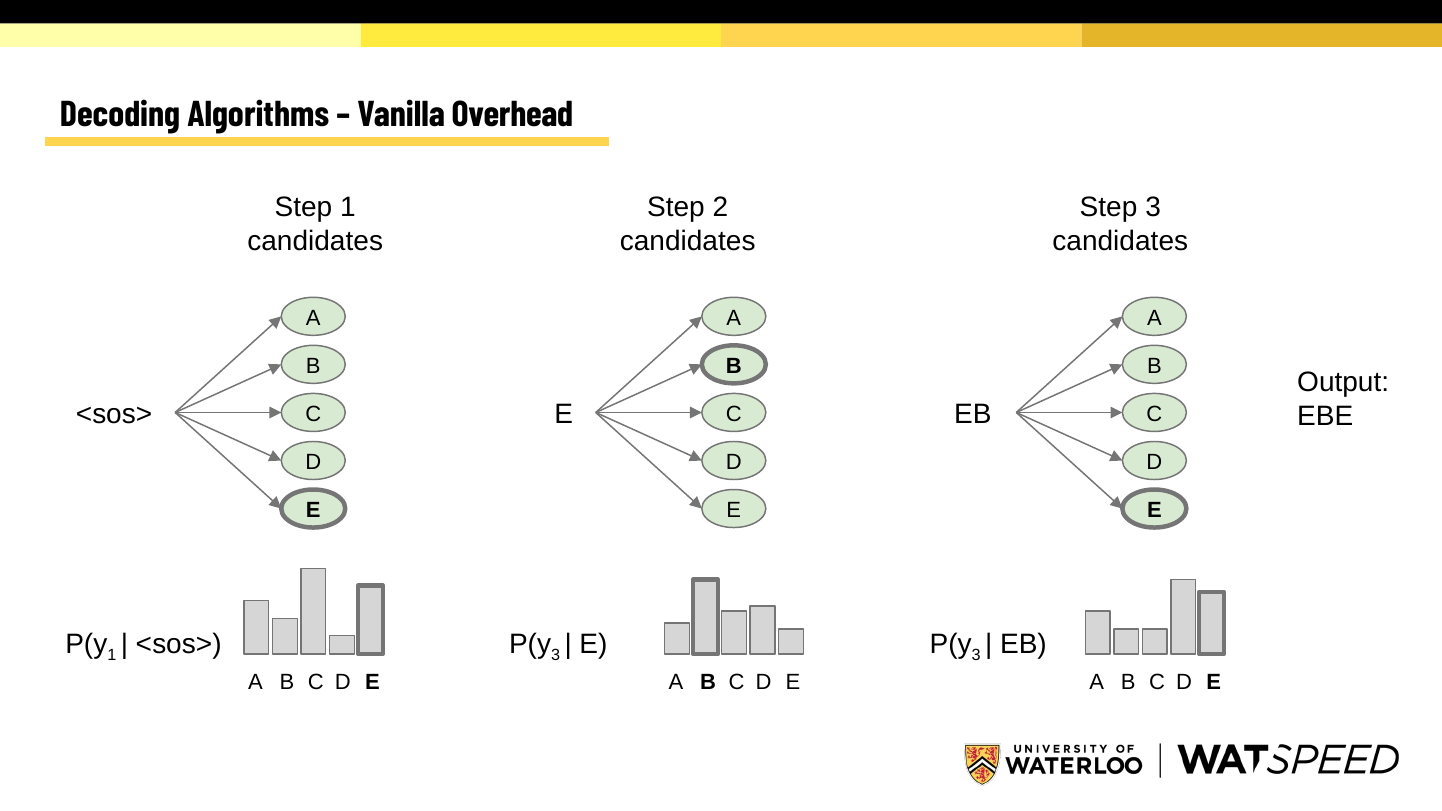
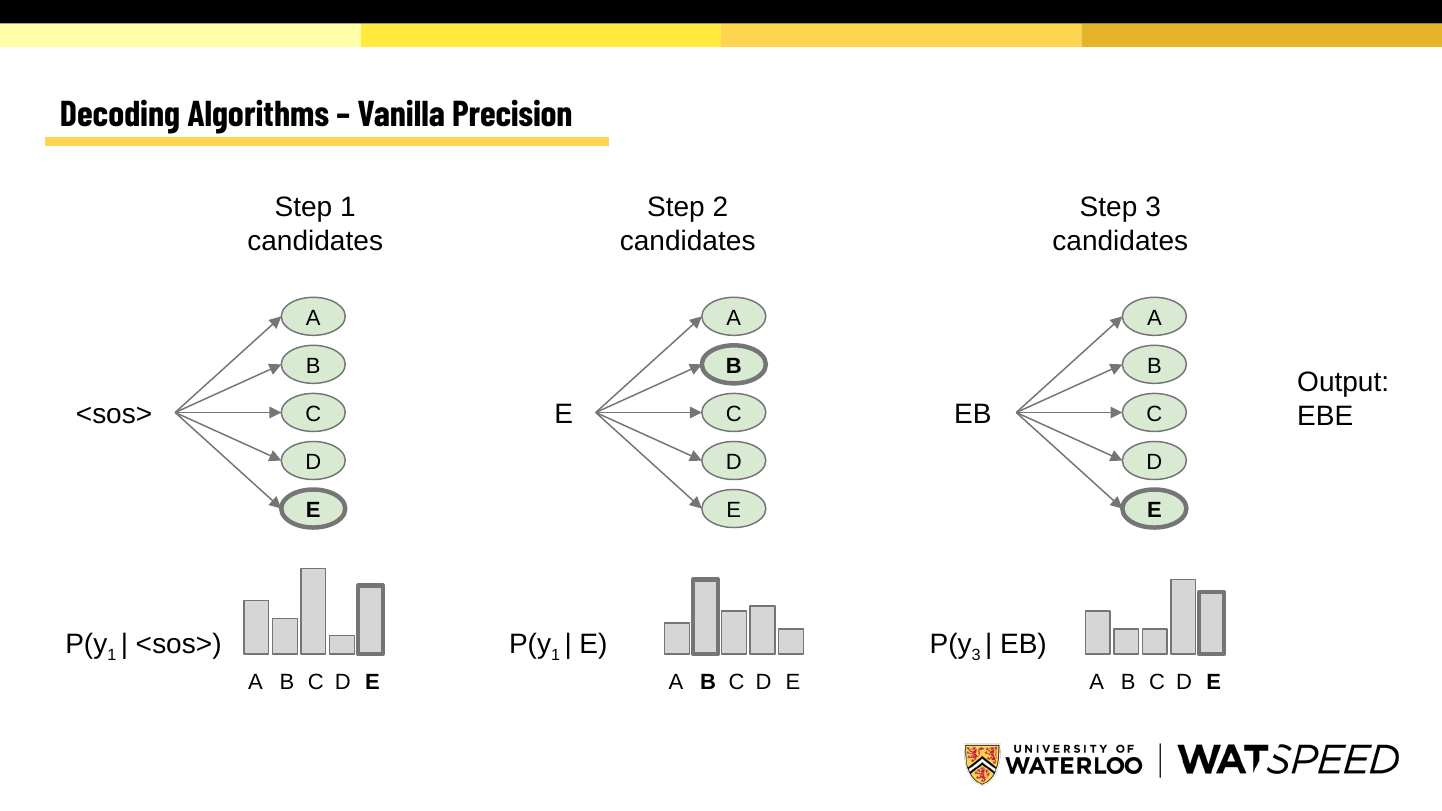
Overhead: Overhead -> Precision (512, 114)
3: 3 -> 1 (556, 655)
